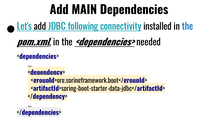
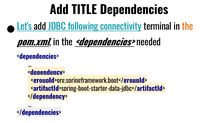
MAIN: MAIN -> TITLE (84, 10)
installed: installed -> terminal (158, 27)
the colour: blue -> orange (187, 27)
